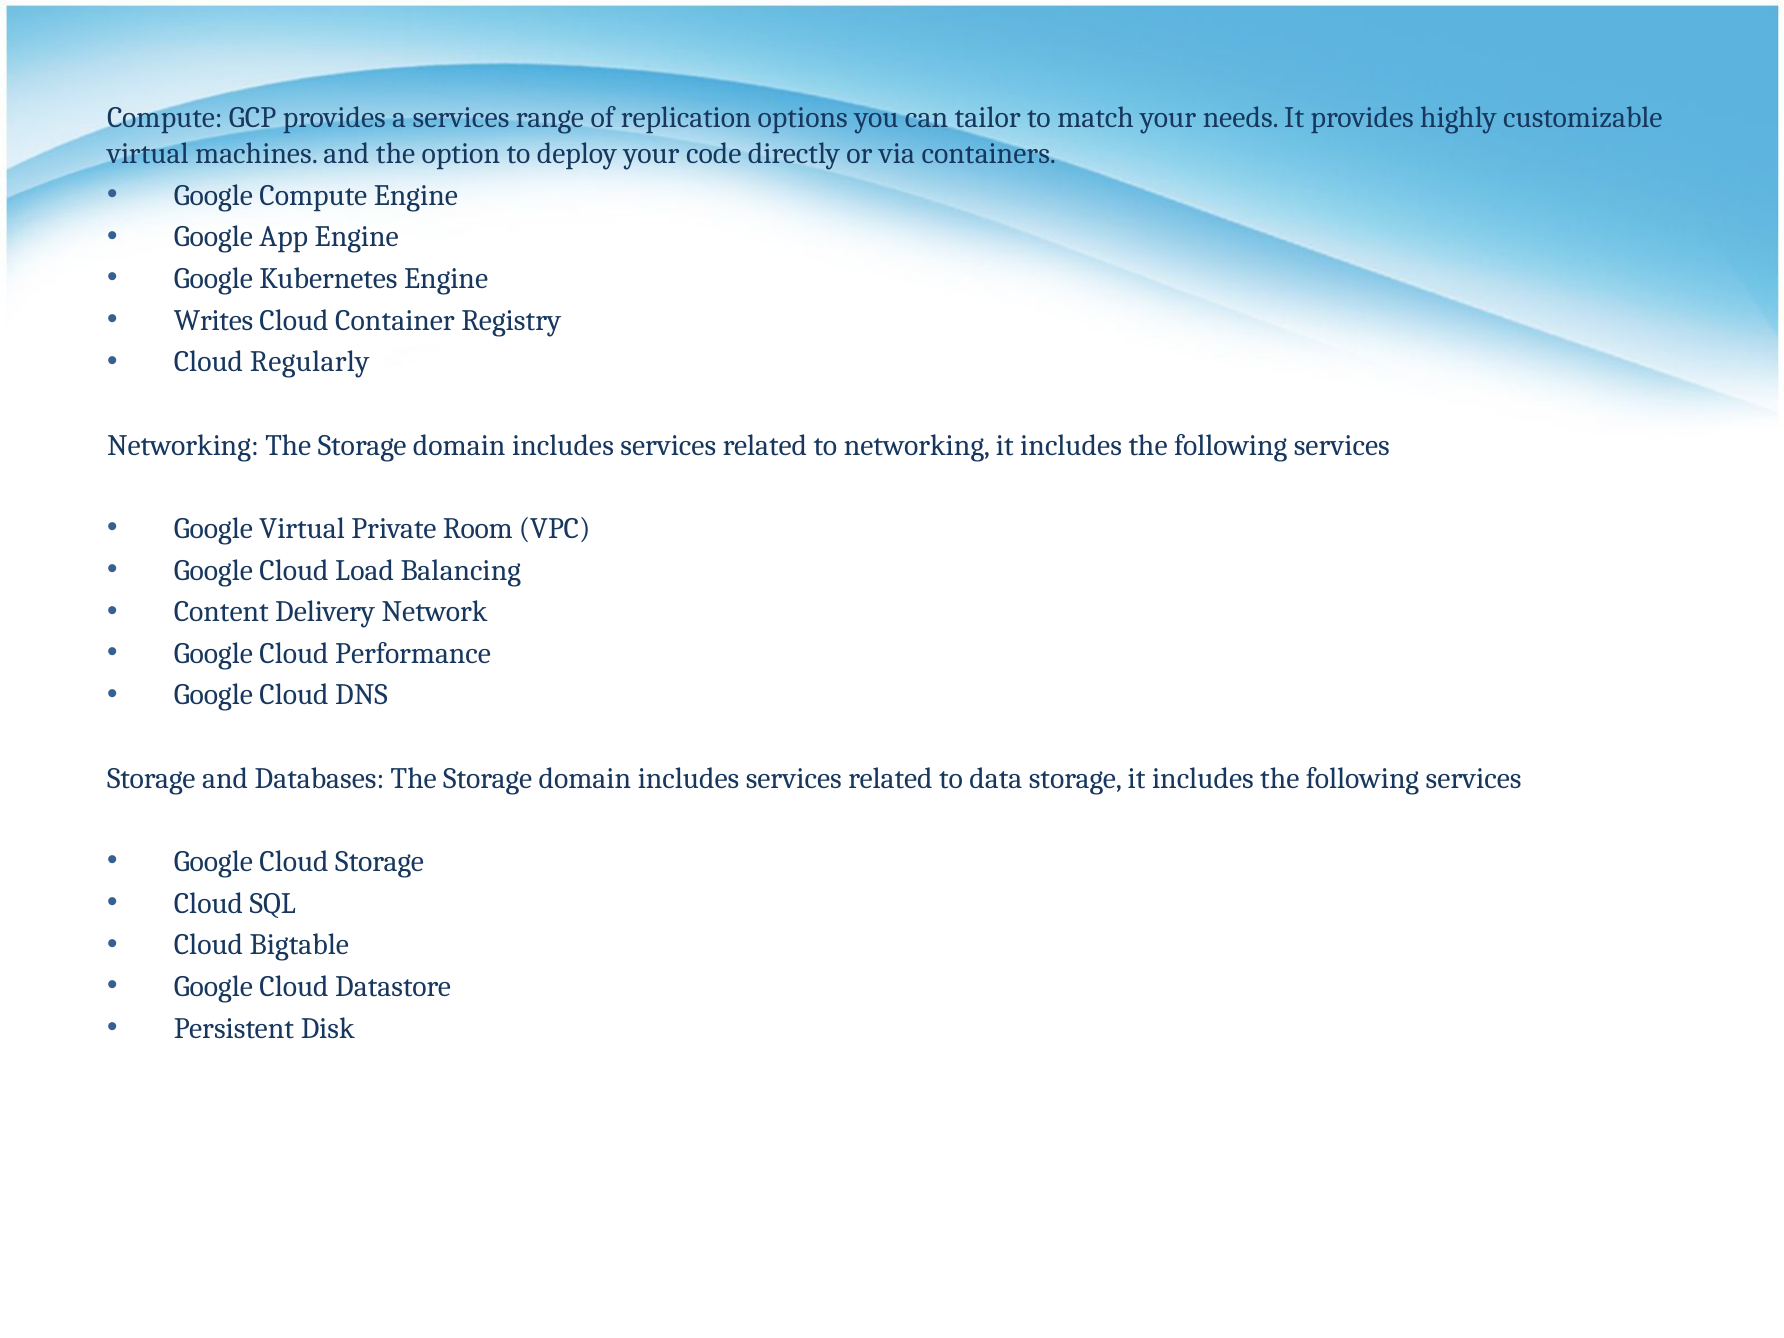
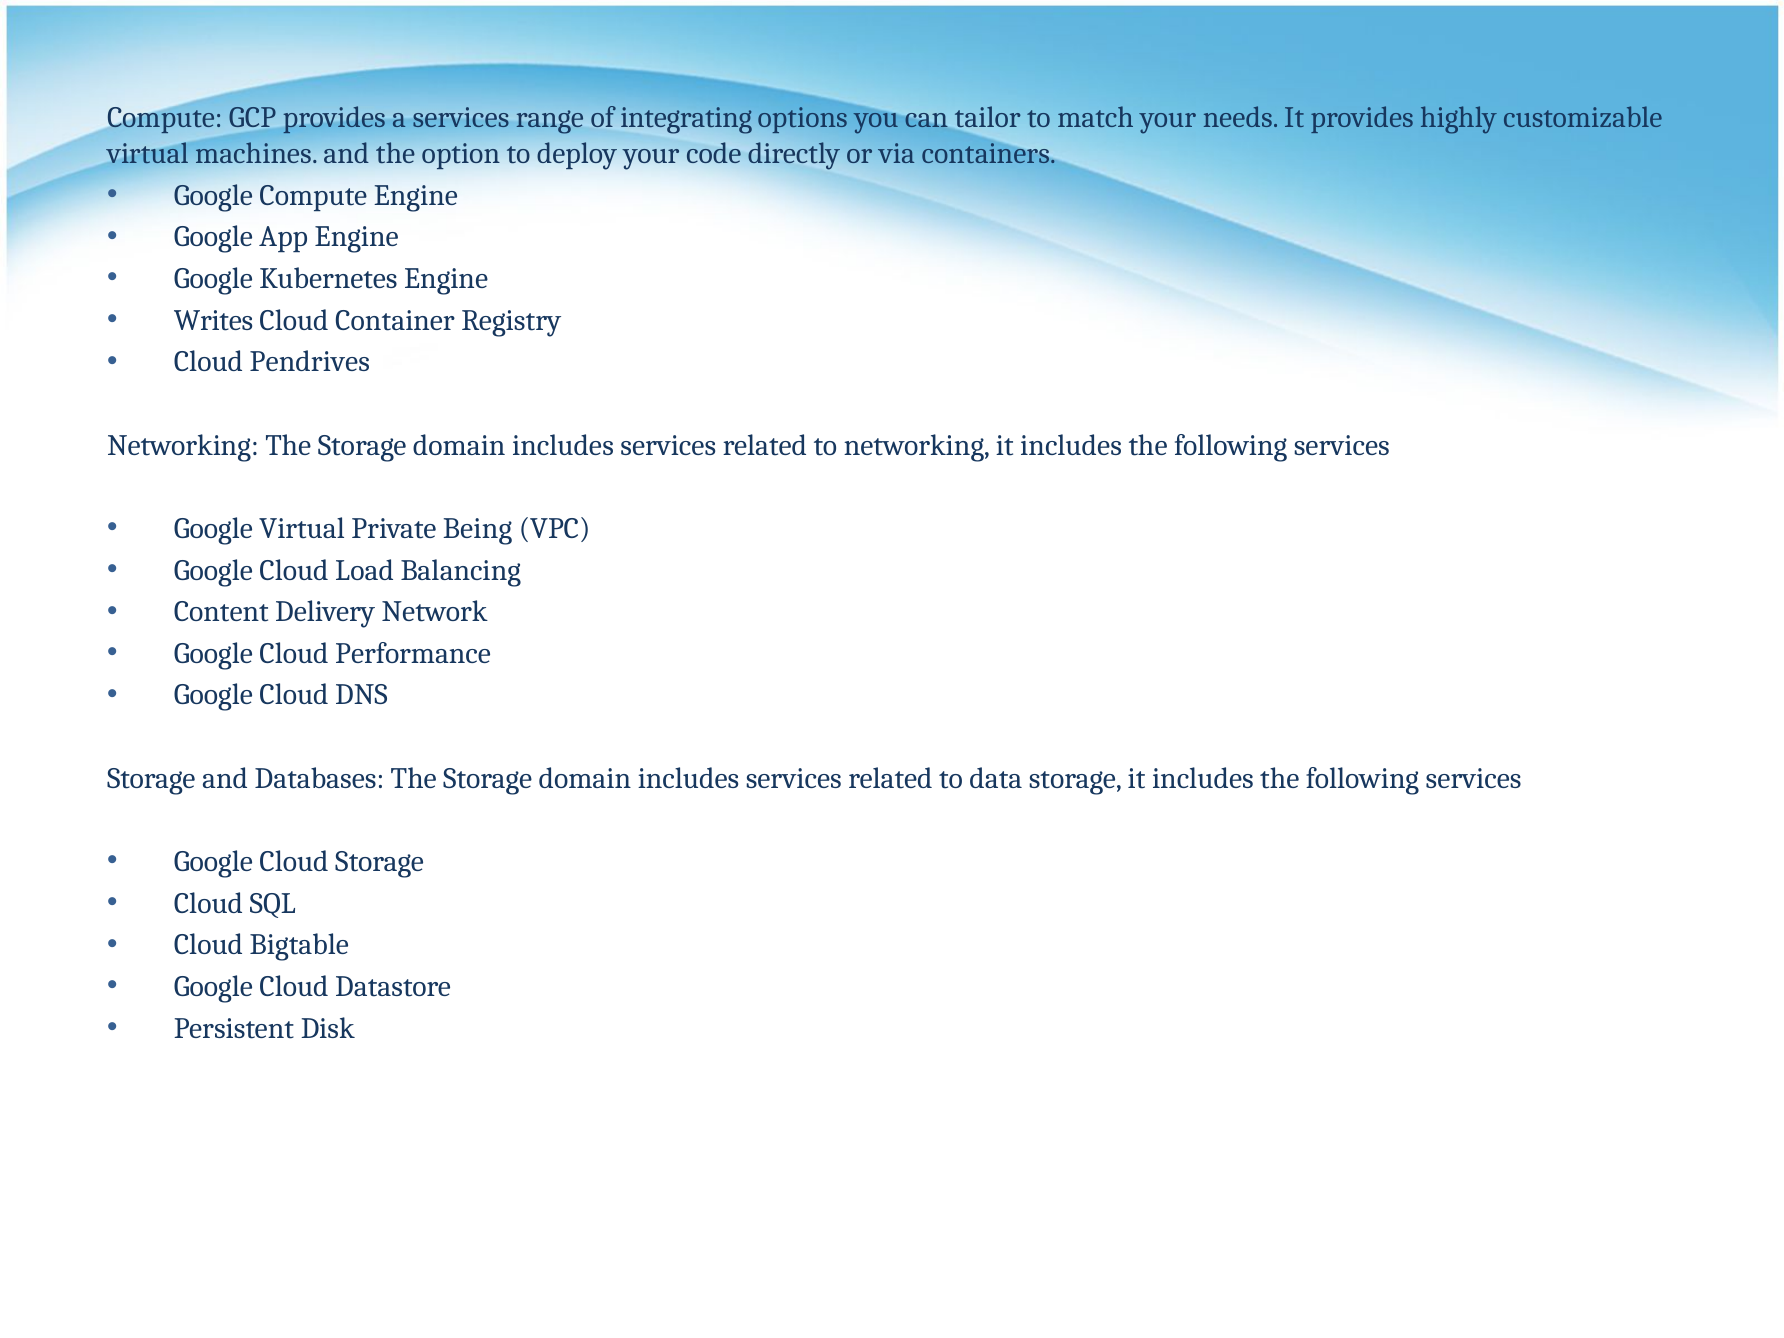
replication: replication -> integrating (686, 118)
Regularly: Regularly -> Pendrives (310, 362)
Room: Room -> Being (478, 529)
